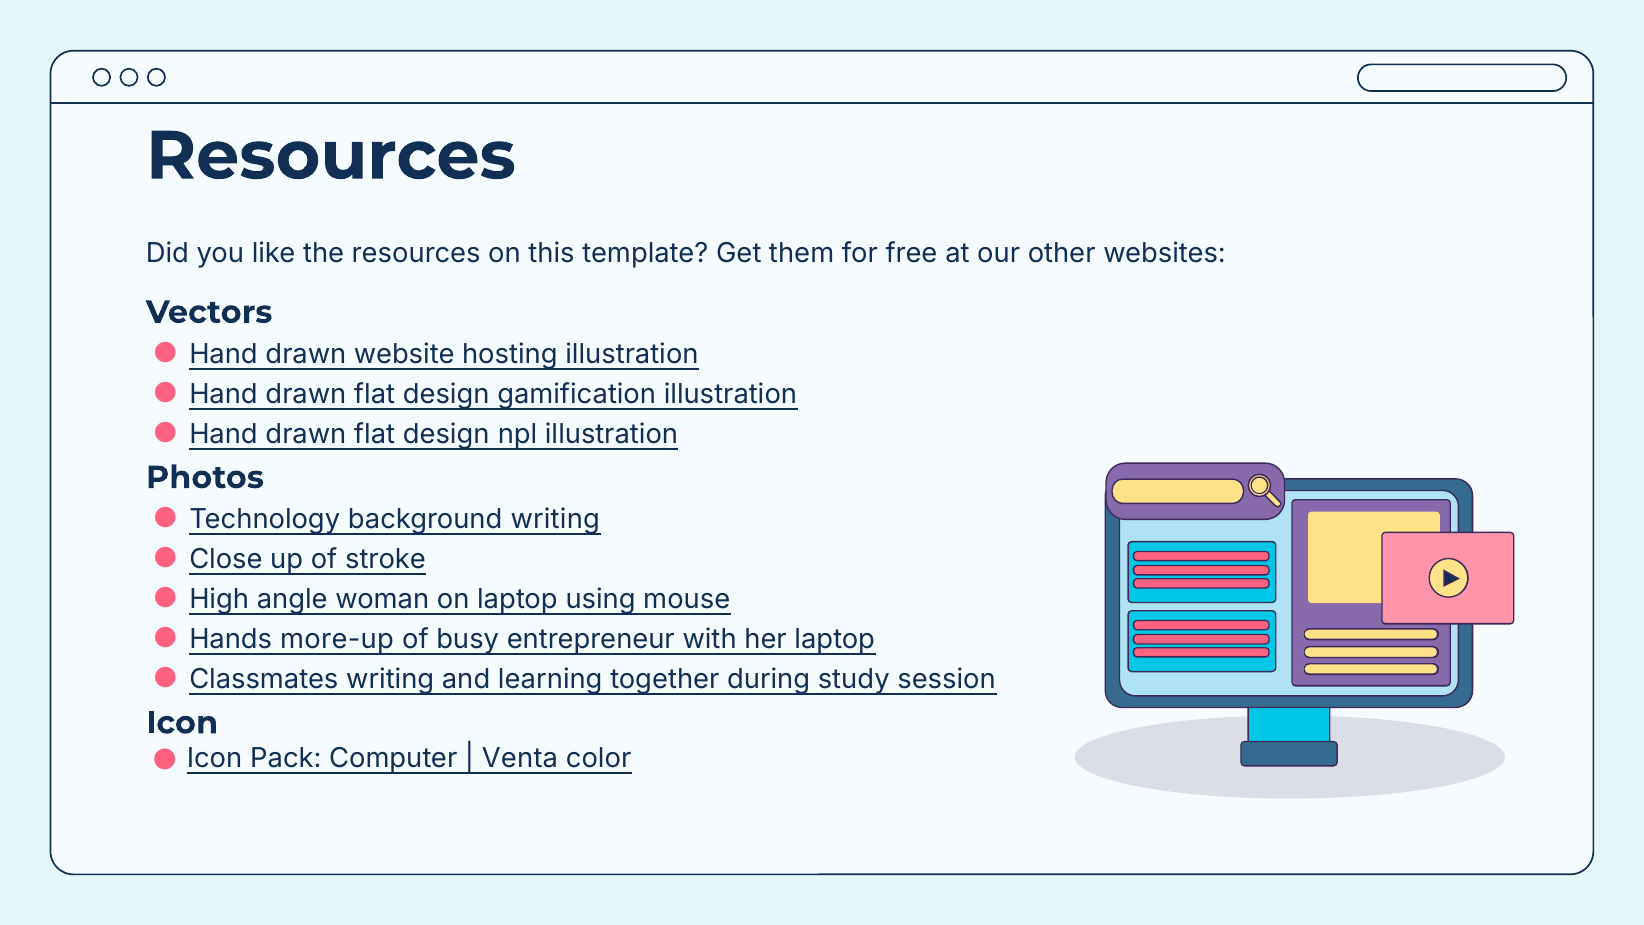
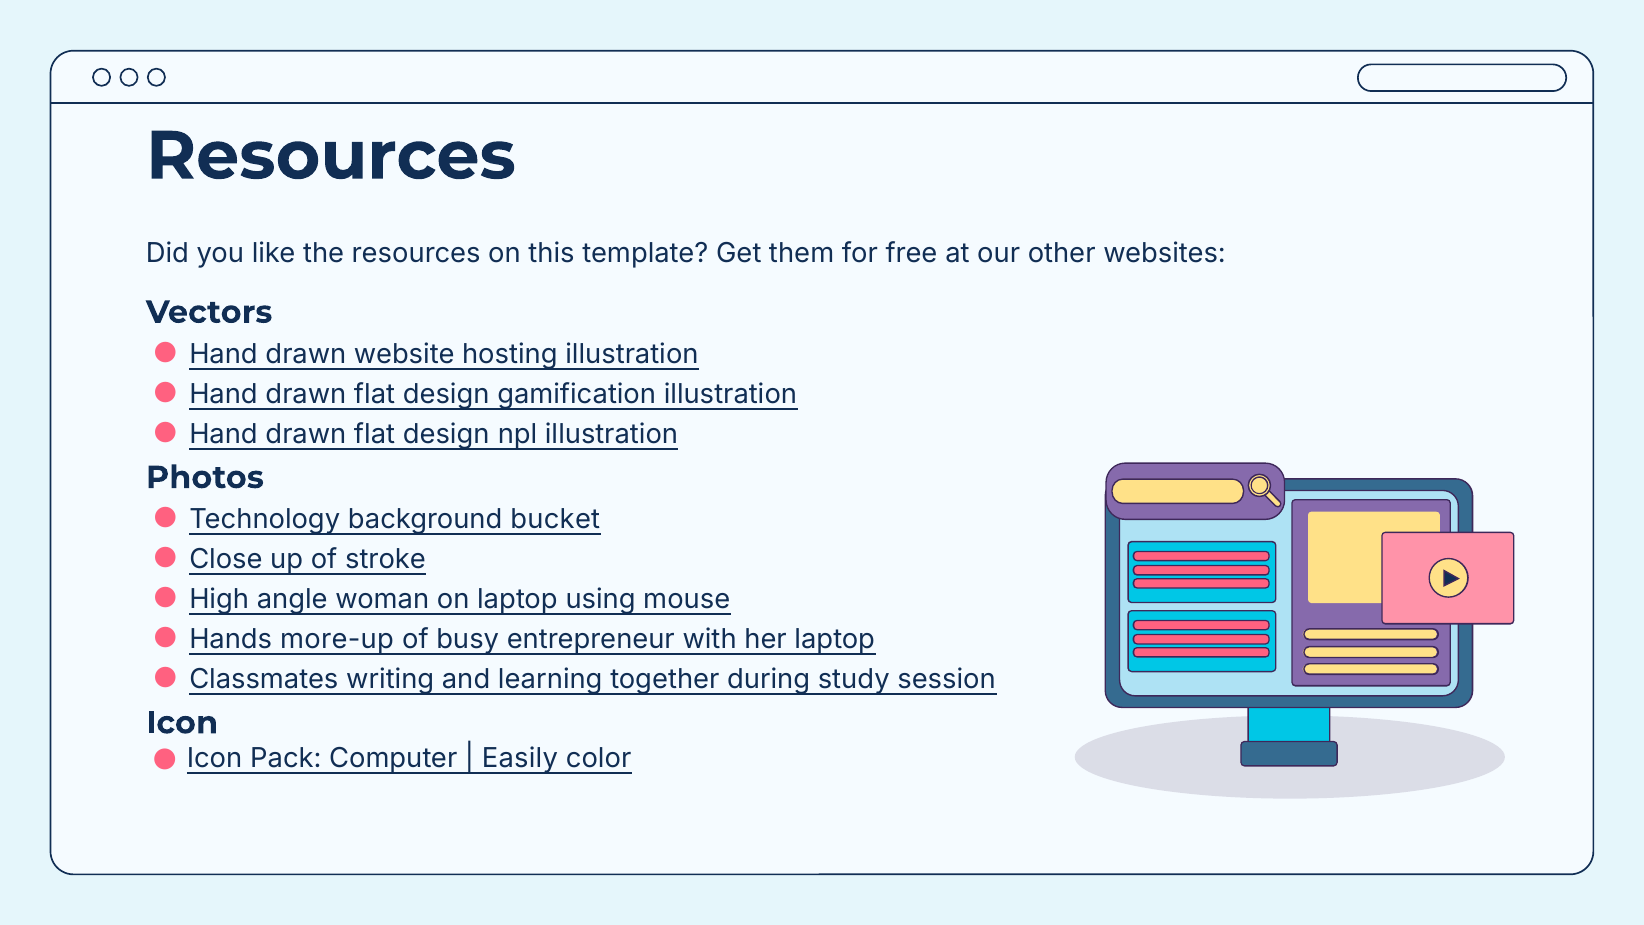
background writing: writing -> bucket (555, 520)
Venta: Venta -> Easily (520, 758)
